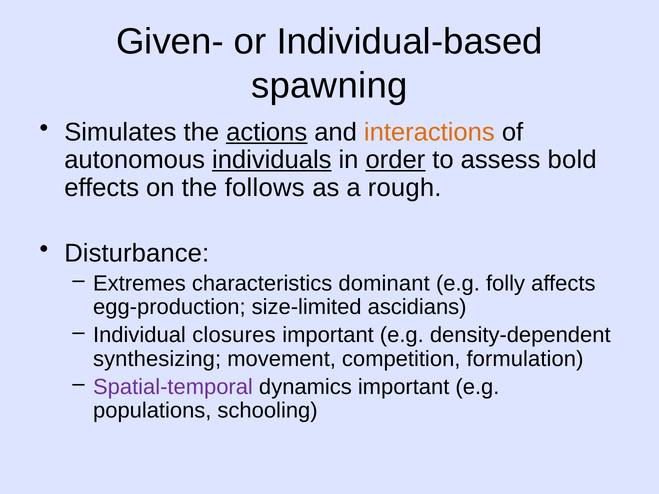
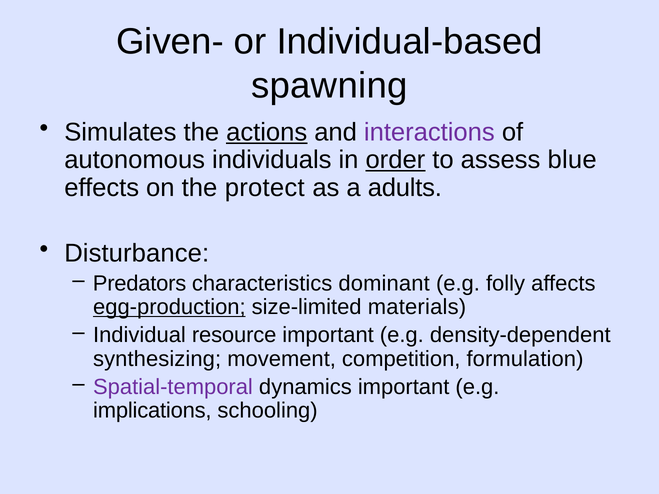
interactions colour: orange -> purple (429, 132)
individuals underline: present -> none (272, 160)
bold: bold -> blue (572, 160)
follows: follows -> protect (265, 188)
rough: rough -> adults (405, 188)
Extremes: Extremes -> Predators (140, 283)
egg-production underline: none -> present (169, 307)
ascidians: ascidians -> materials (417, 307)
closures: closures -> resource (234, 335)
populations: populations -> implications (152, 411)
